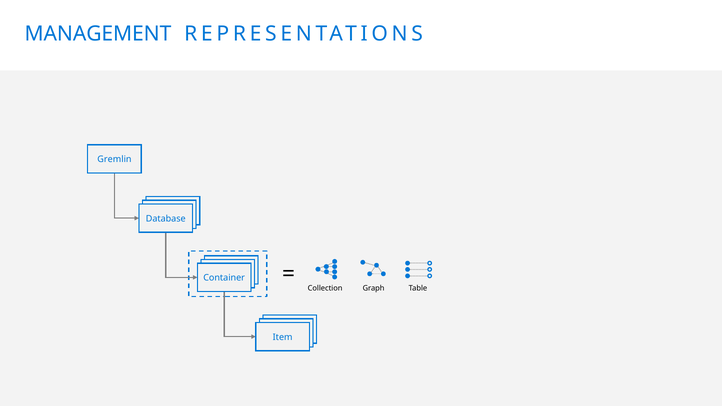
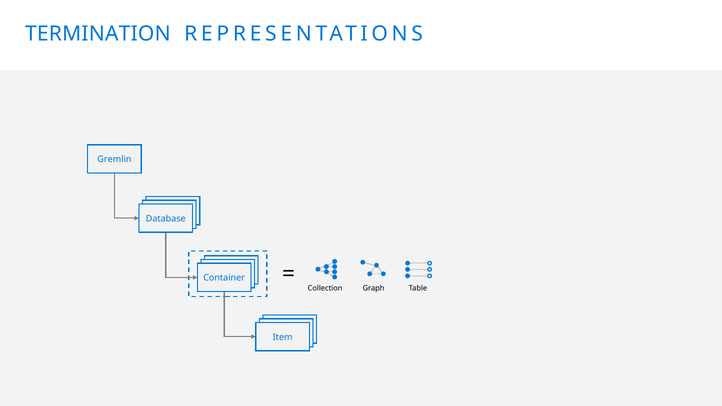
MANAGEMENT: MANAGEMENT -> TERMINATION (98, 34)
